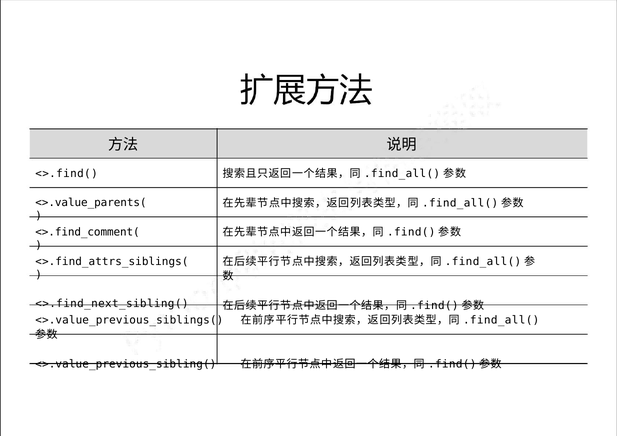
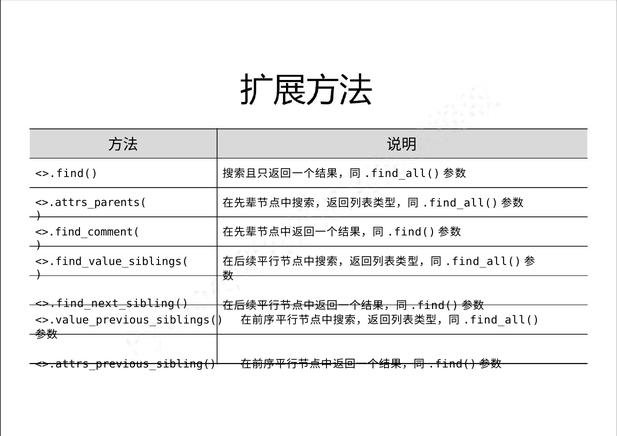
<>.value_parents(: <>.value_parents( -> <>.attrs_parents( (91, 203)
<>.find_attrs_siblings(: <>.find_attrs_siblings( -> <>.find_value_siblings( (112, 261)
<>.value_previous_sibling(: <>.value_previous_sibling( -> <>.attrs_previous_sibling( (126, 364)
